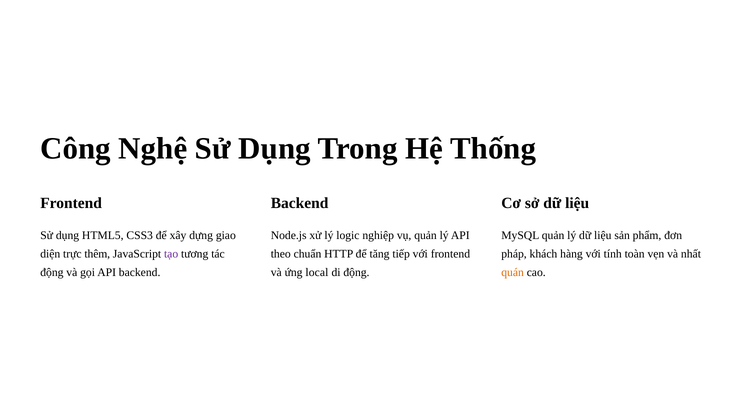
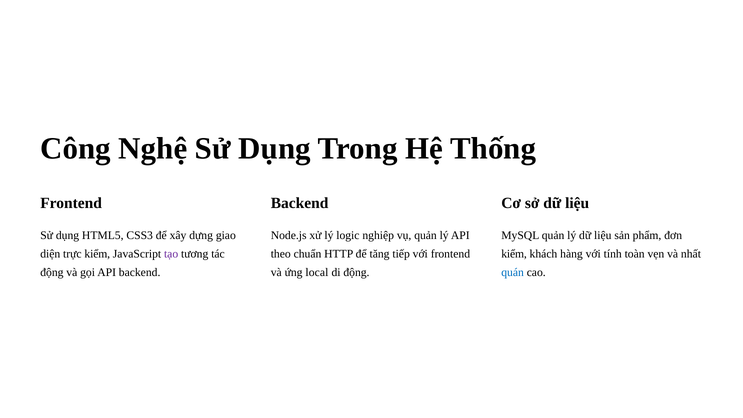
trực thêm: thêm -> kiểm (97, 254)
pháp: pháp -> kiểm (514, 254)
quán colour: orange -> blue (513, 272)
